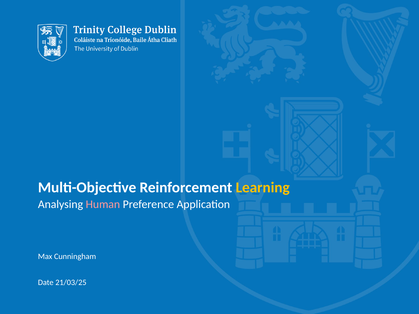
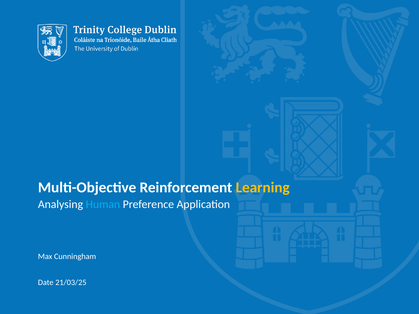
Human colour: pink -> light blue (103, 204)
